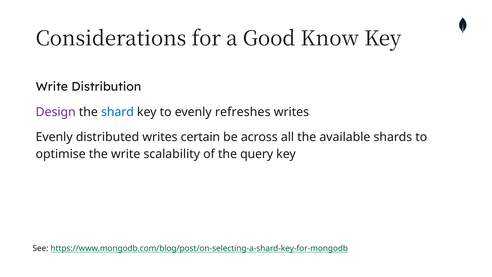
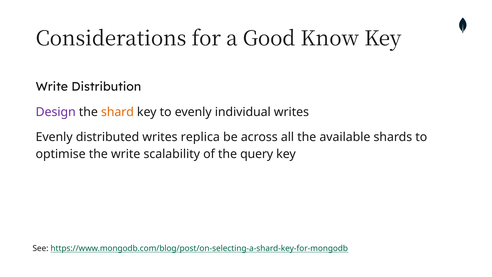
shard colour: blue -> orange (117, 112)
refreshes: refreshes -> individual (243, 112)
certain: certain -> replica (200, 137)
